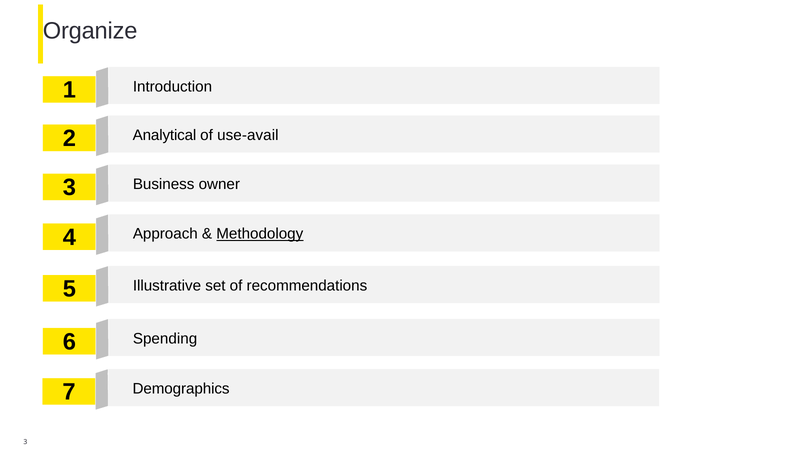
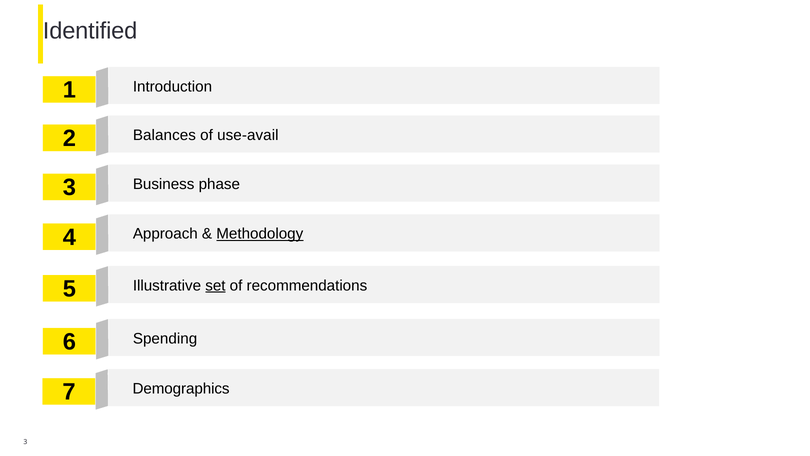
Organize: Organize -> Identified (90, 31)
Analytical: Analytical -> Balances (164, 135)
owner: owner -> phase (219, 184)
set underline: none -> present (215, 285)
